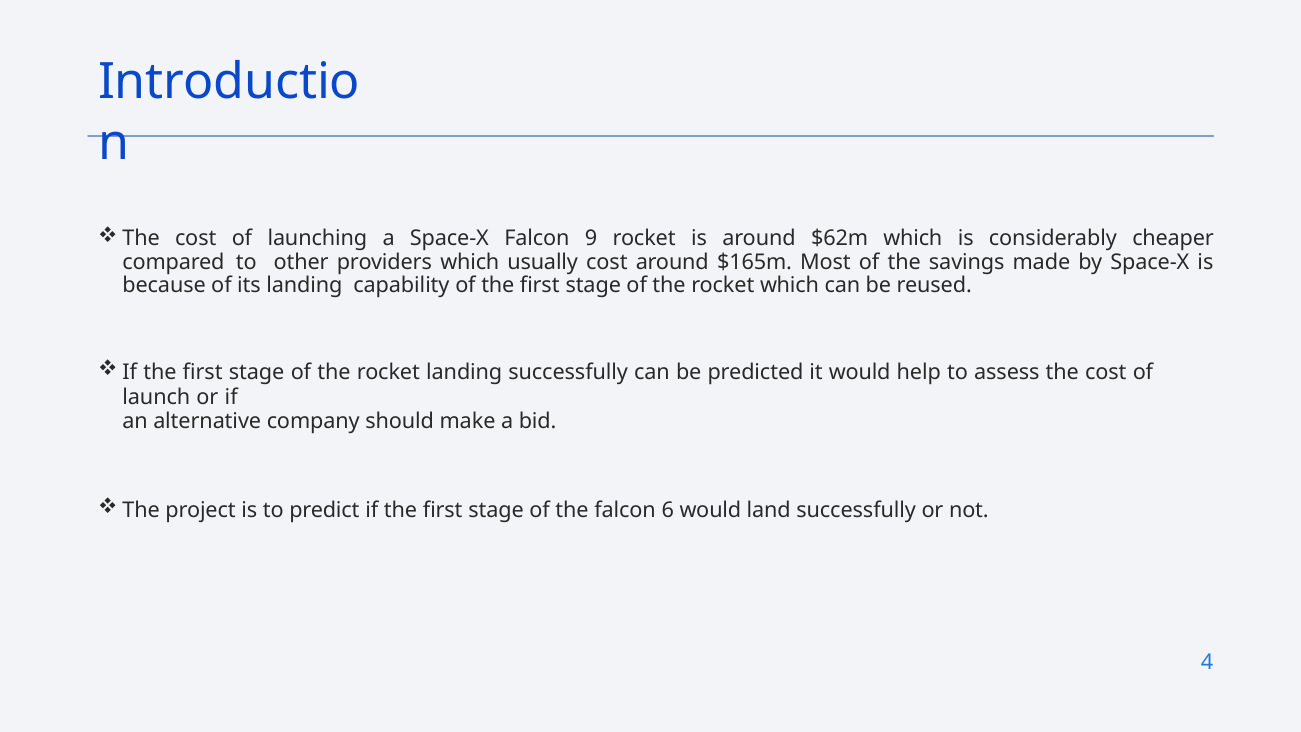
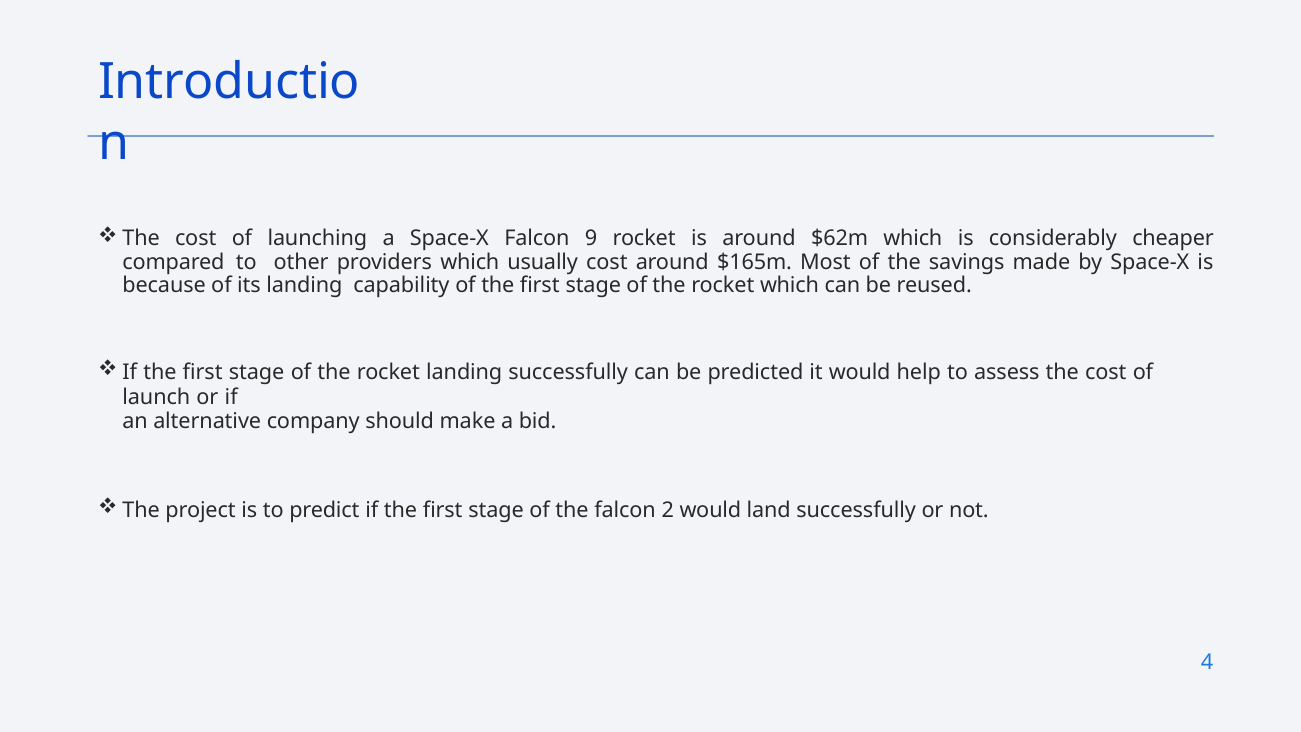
6: 6 -> 2 (668, 510)
